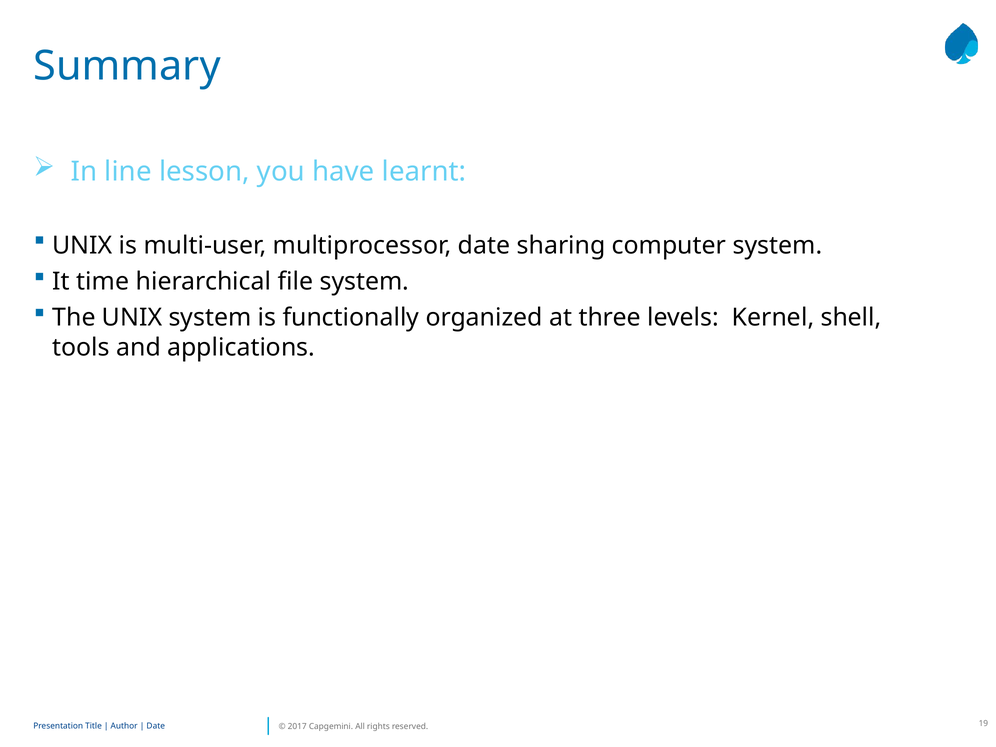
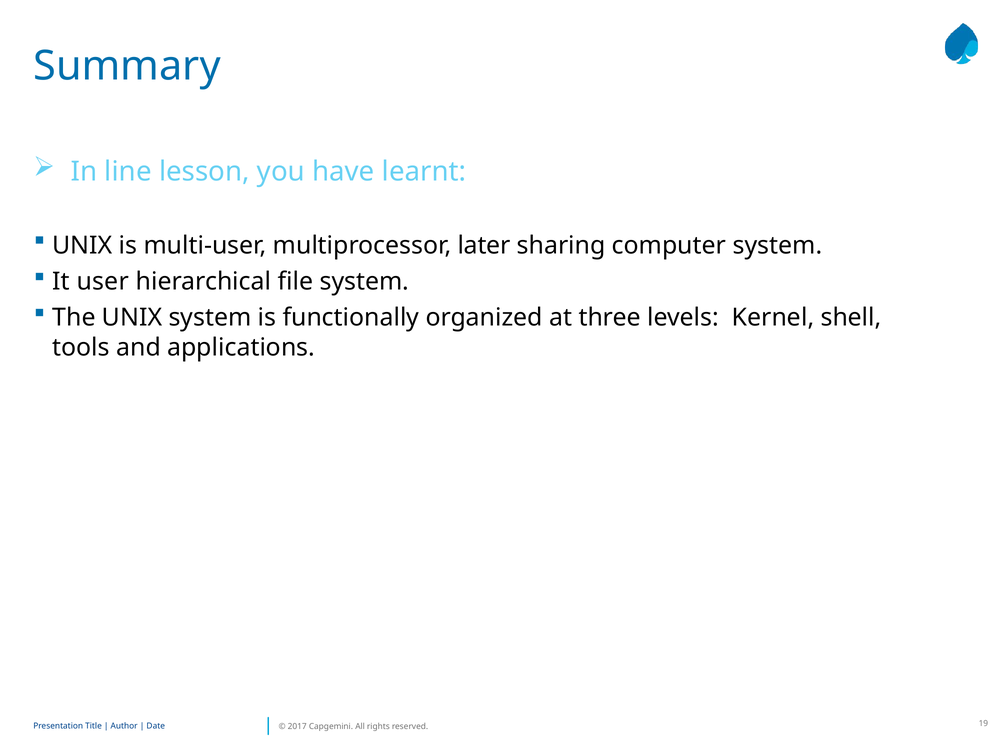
multiprocessor date: date -> later (484, 245)
time: time -> user (103, 281)
